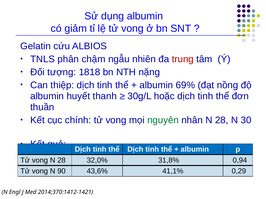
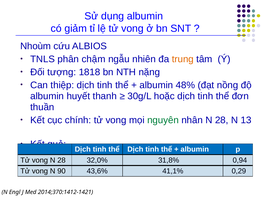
Gelatin: Gelatin -> Nhoùm (36, 46)
trung colour: red -> orange (183, 59)
69%: 69% -> 48% (185, 85)
30: 30 -> 13 (246, 120)
